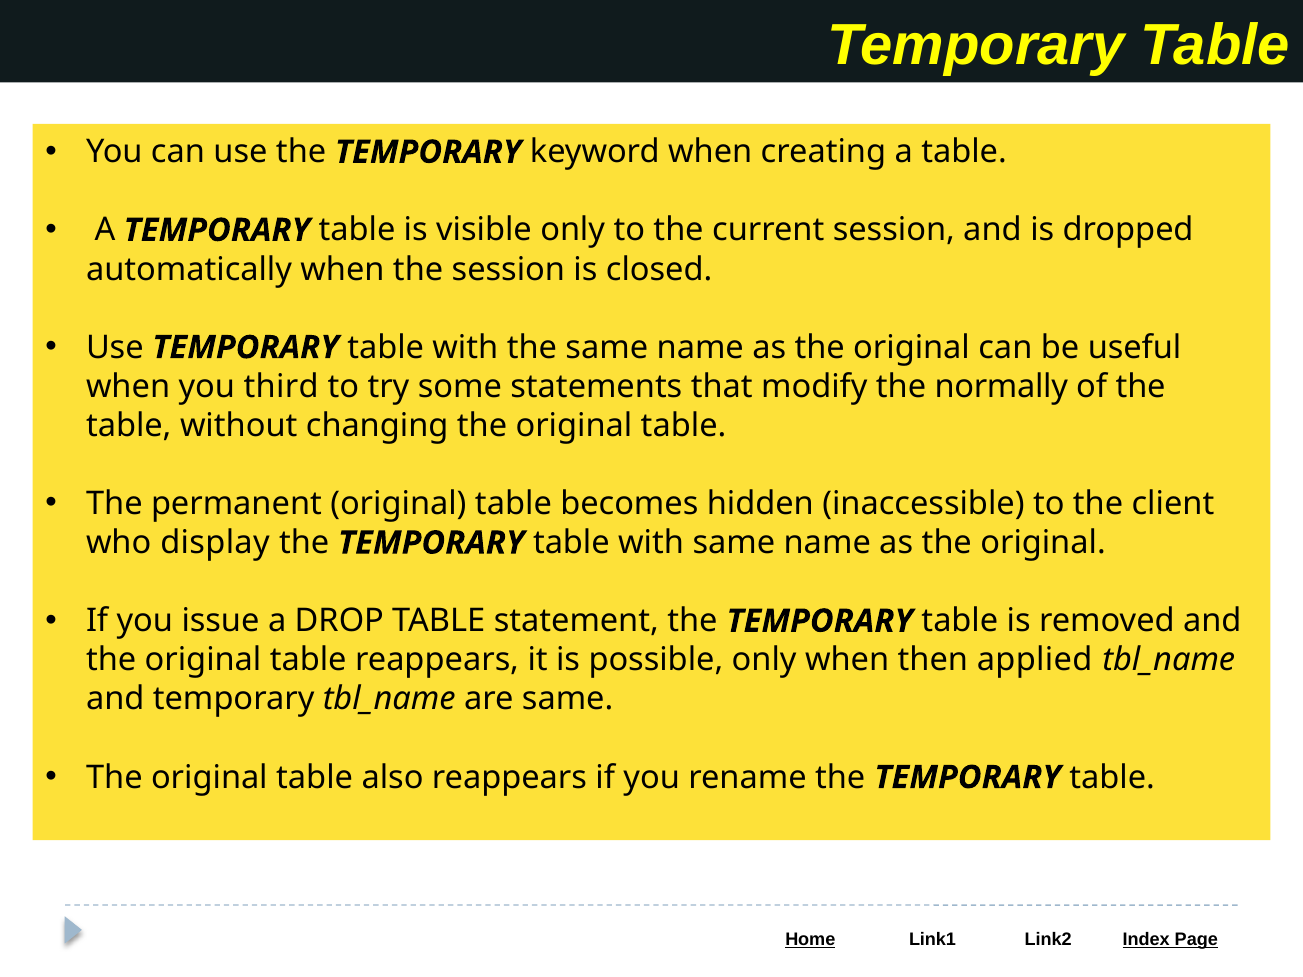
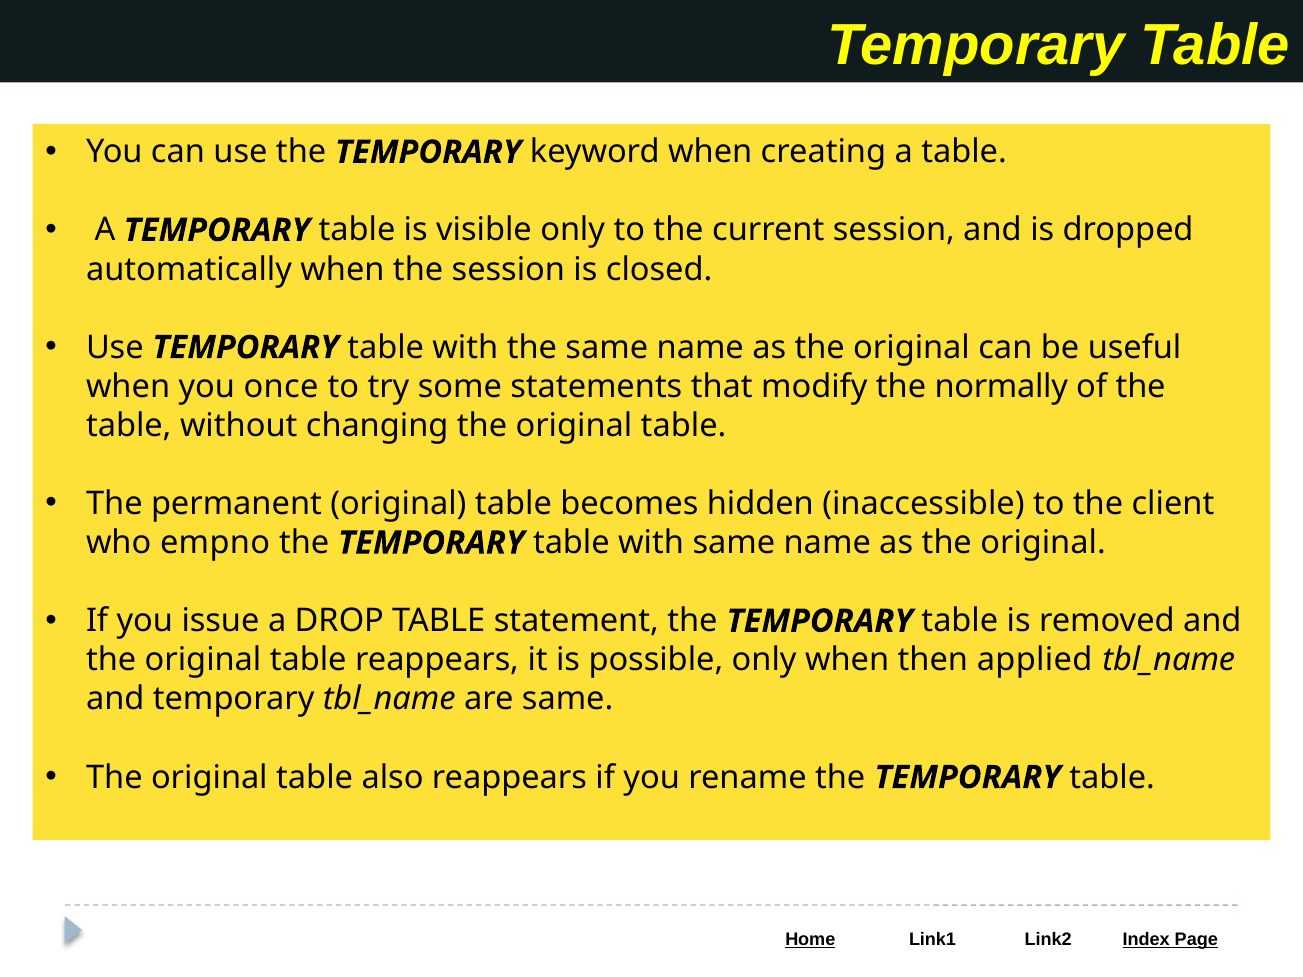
third: third -> once (281, 387)
display: display -> empno (215, 543)
